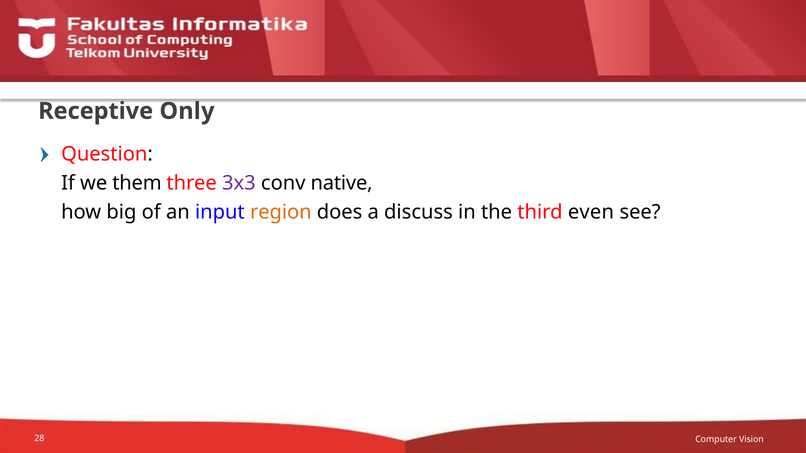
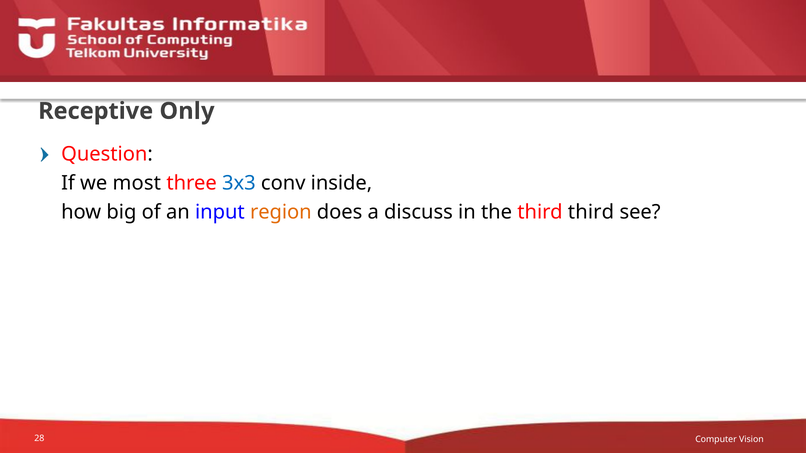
them: them -> most (137, 183)
3x3 colour: purple -> blue (239, 183)
native: native -> inside (341, 183)
third even: even -> third (591, 212)
